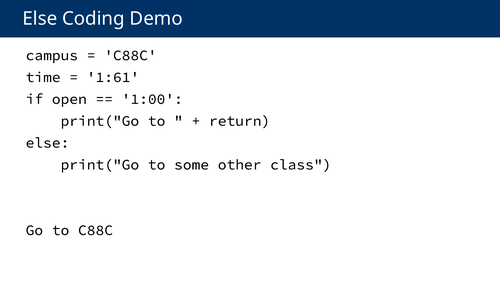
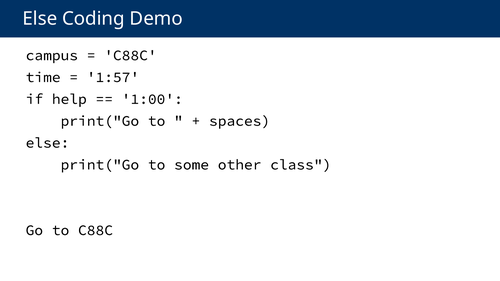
1:61: 1:61 -> 1:57 (113, 77)
open: open -> help (69, 99)
return: return -> spaces (240, 121)
